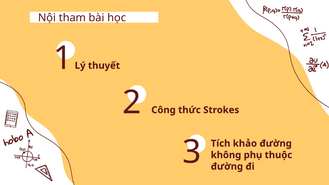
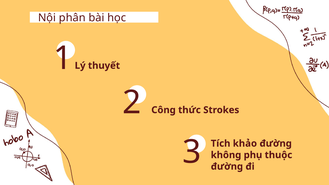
tham: tham -> phân (72, 18)
